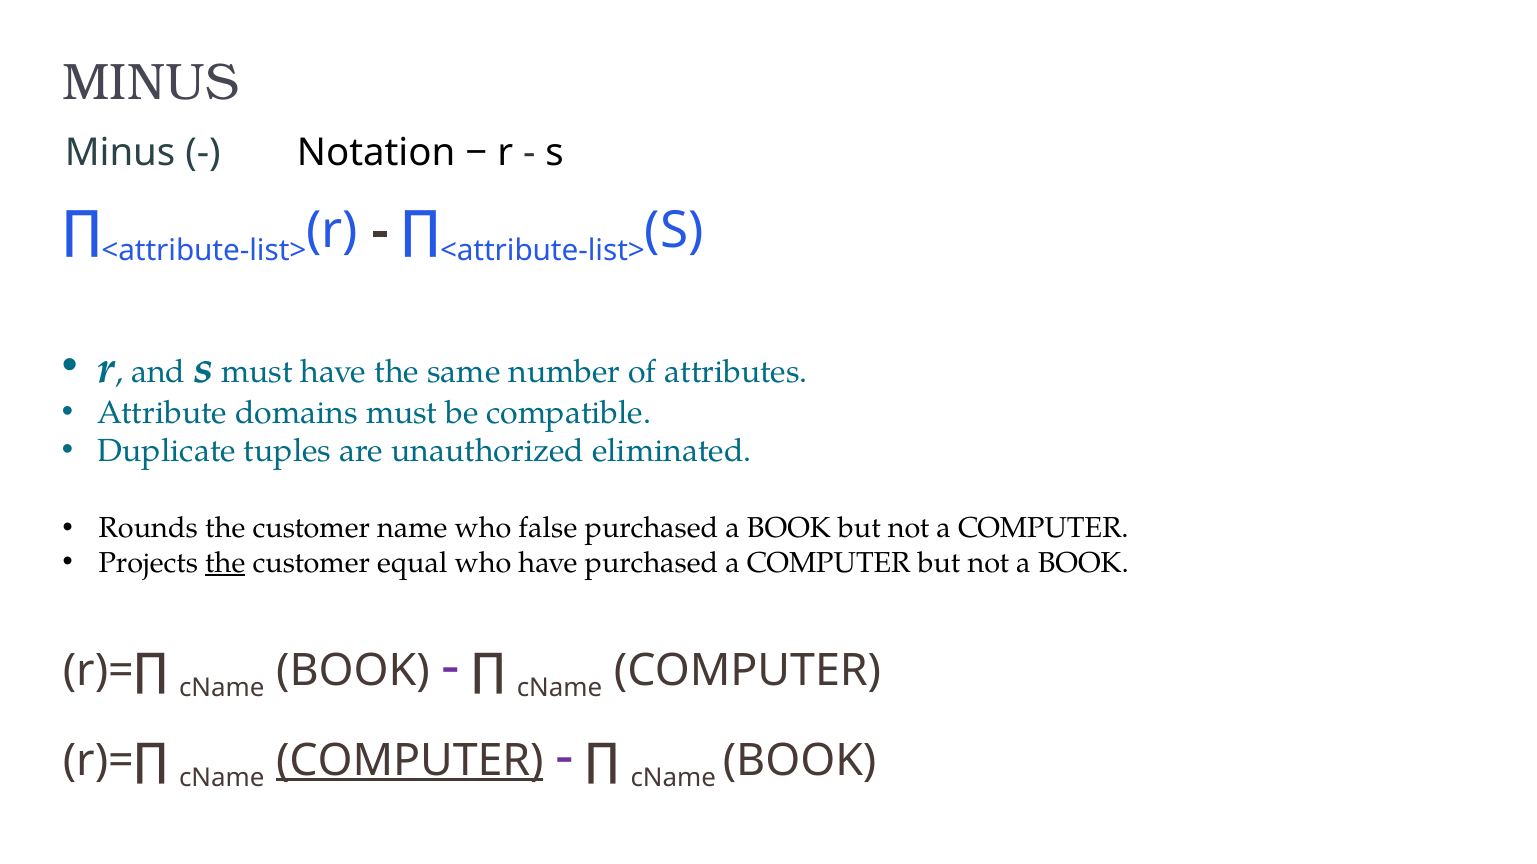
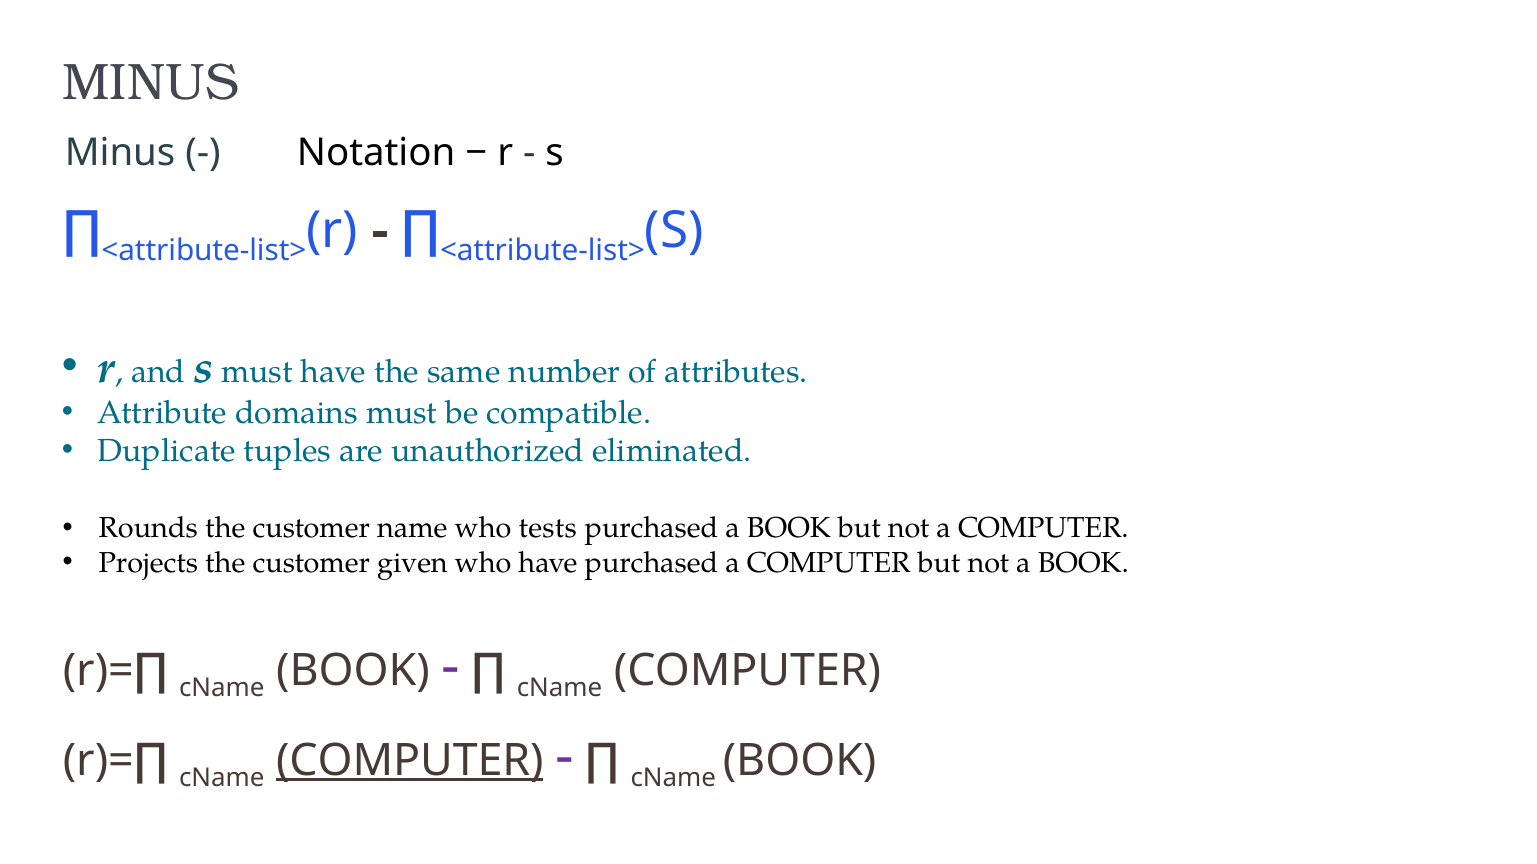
false: false -> tests (548, 529)
the underline: present -> none (225, 563)
equal: equal -> given (412, 563)
